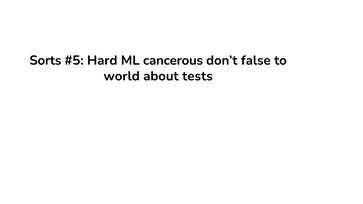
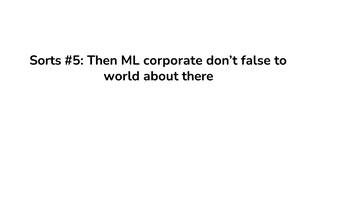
Hard: Hard -> Then (102, 60)
cancerous: cancerous -> corporate (173, 60)
tests: tests -> there (198, 76)
